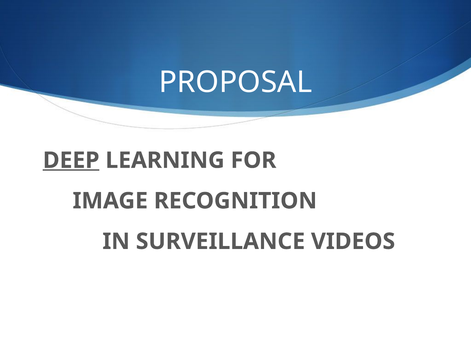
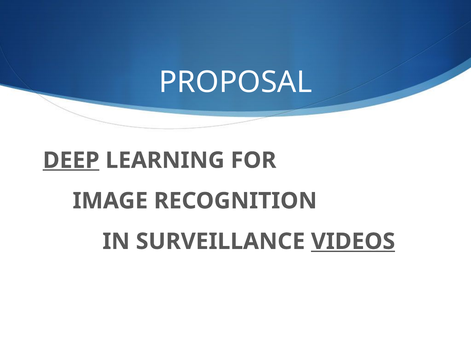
VIDEOS underline: none -> present (353, 242)
